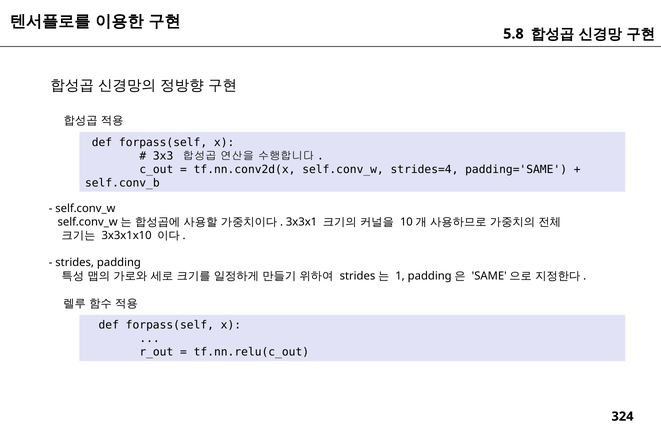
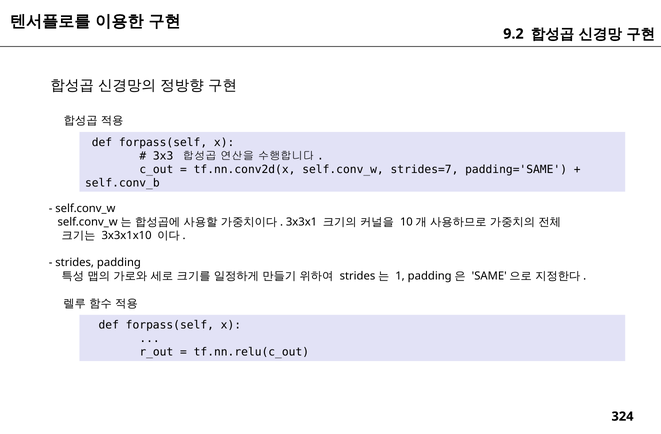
5.8: 5.8 -> 9.2 (513, 34)
strides=4: strides=4 -> strides=7 (424, 169)
